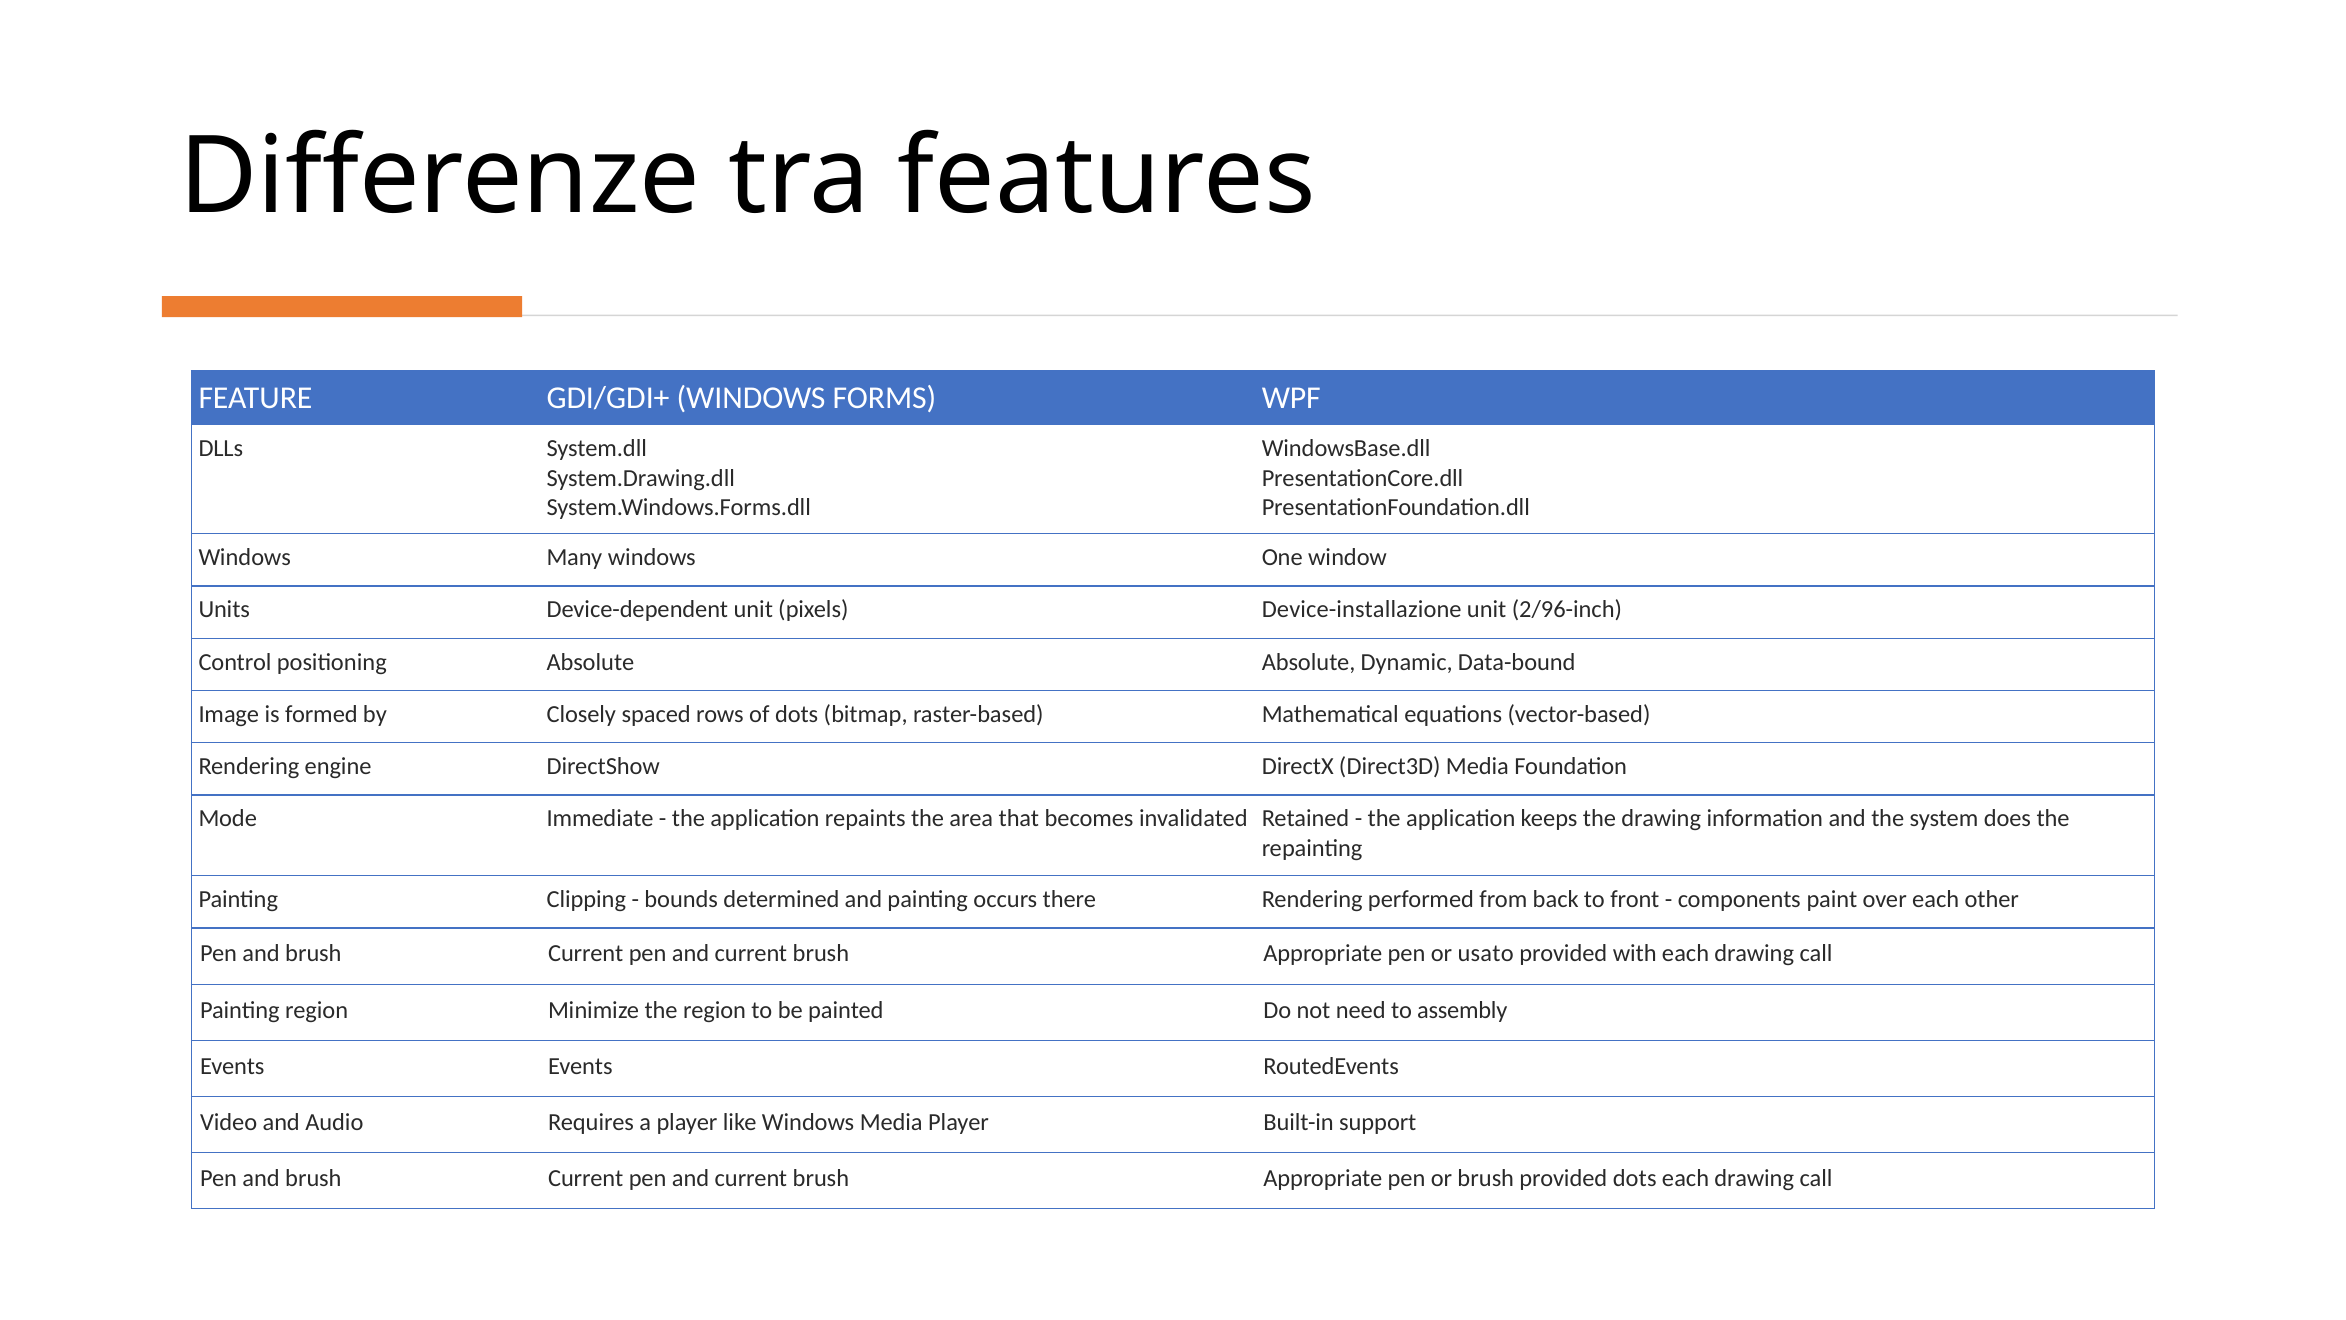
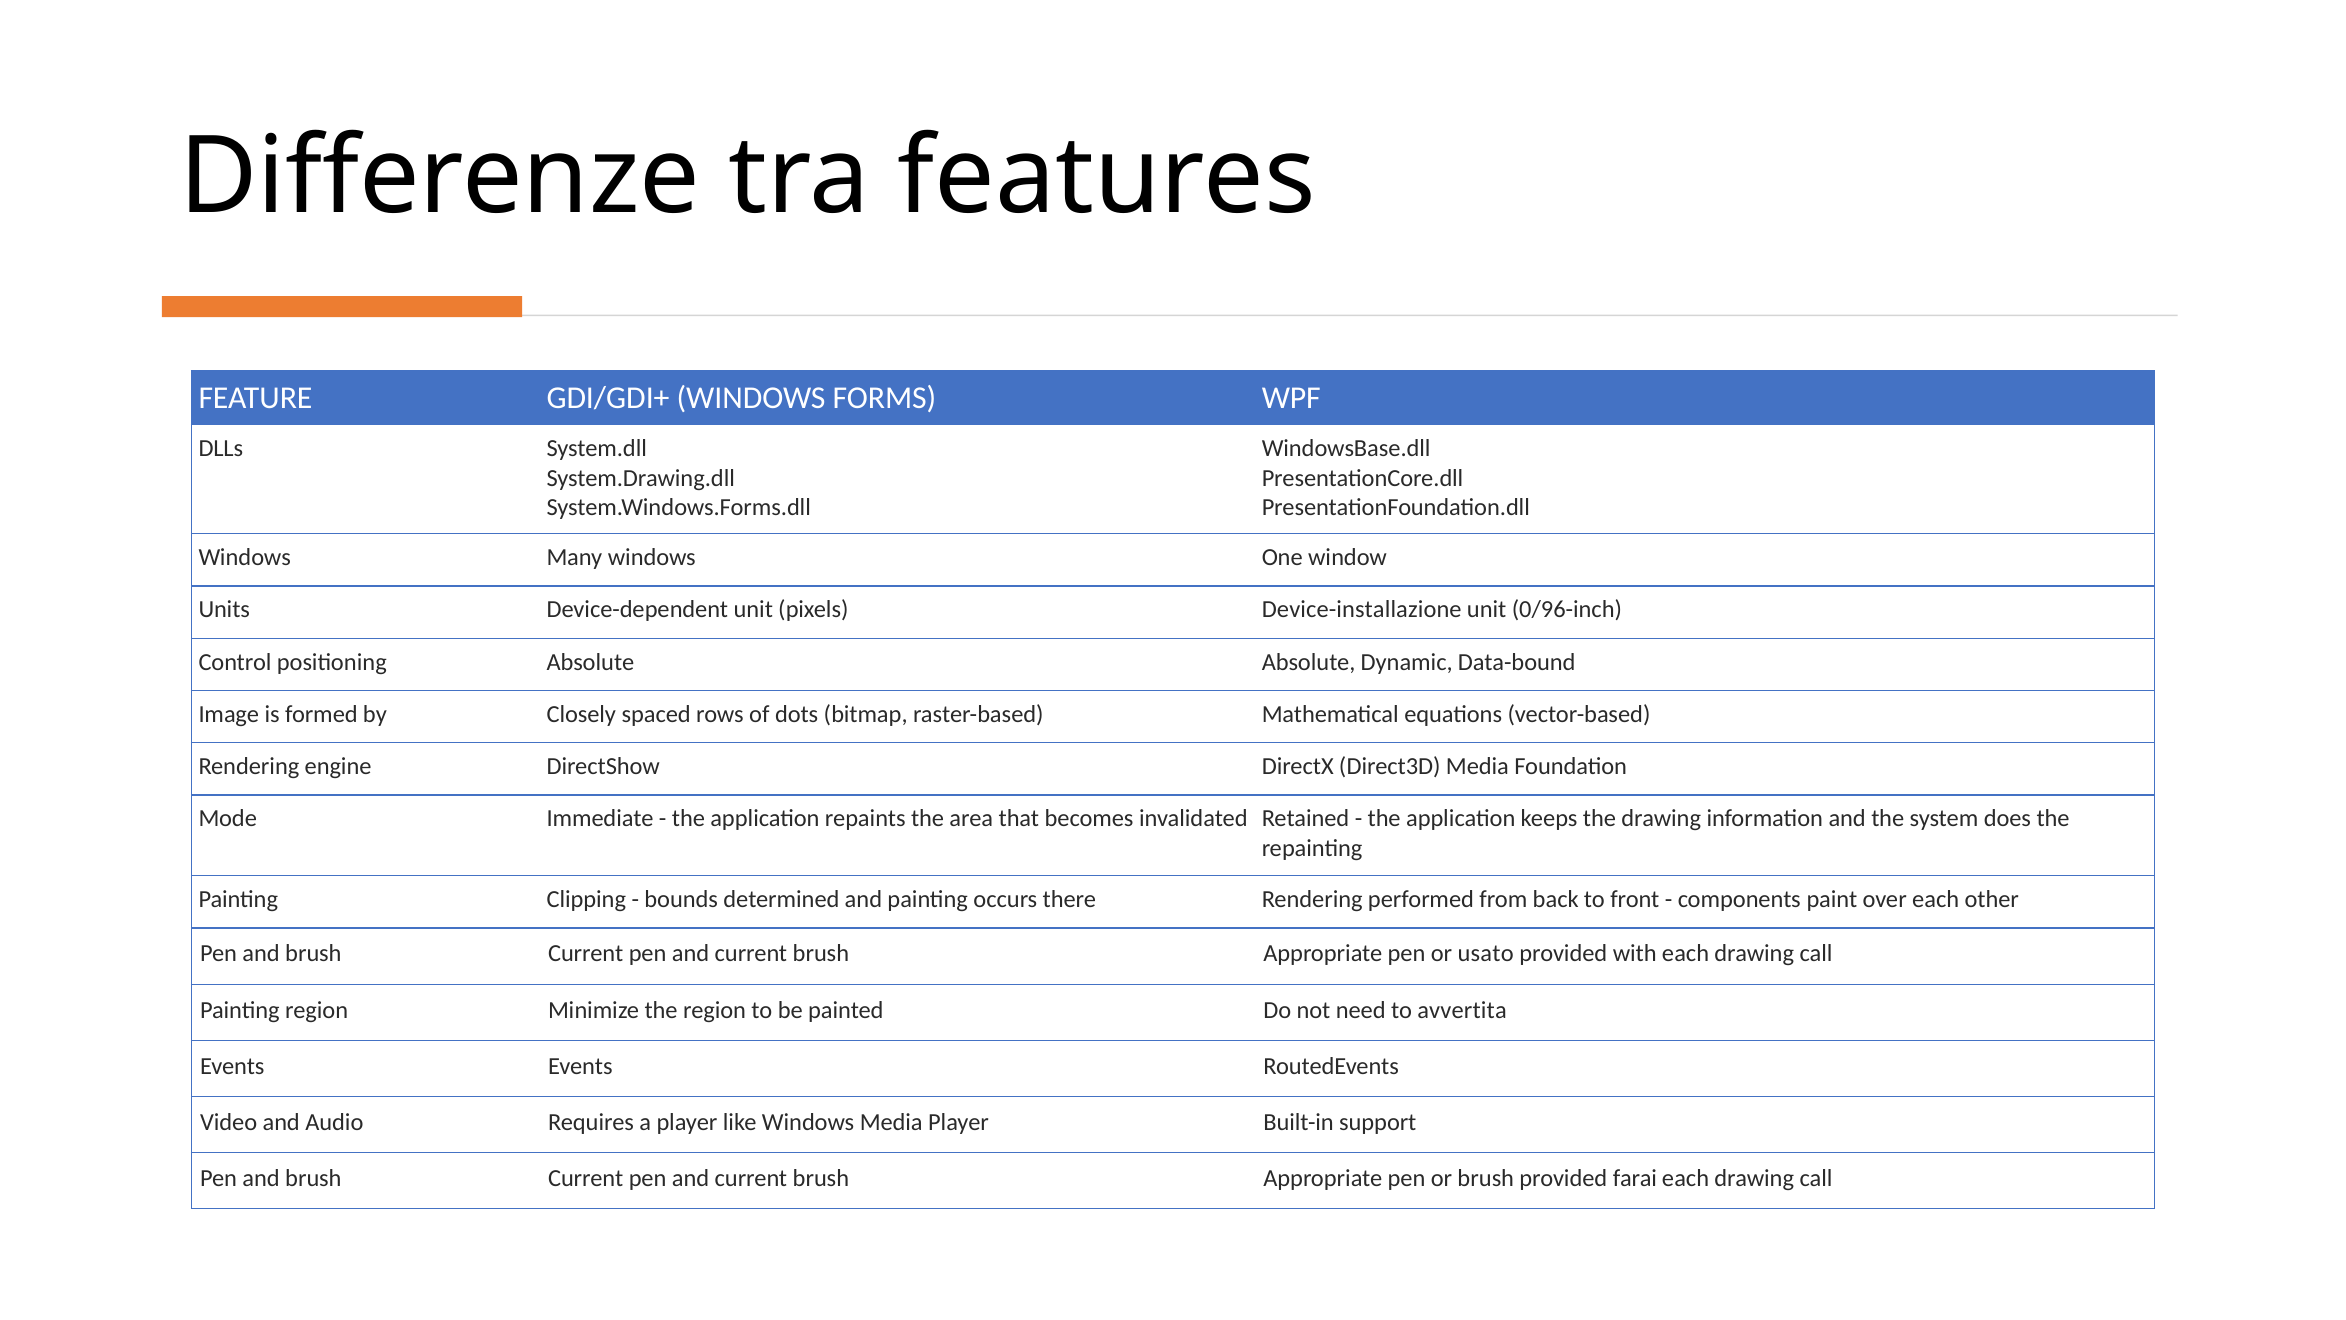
2/96-inch: 2/96-inch -> 0/96-inch (1567, 610)
assembly: assembly -> avvertita (1462, 1010)
provided dots: dots -> farai (1635, 1178)
